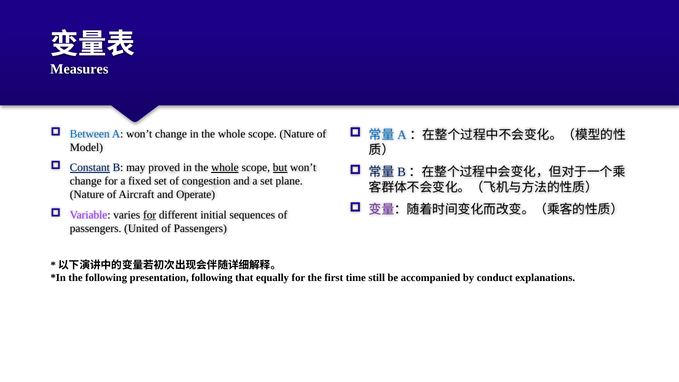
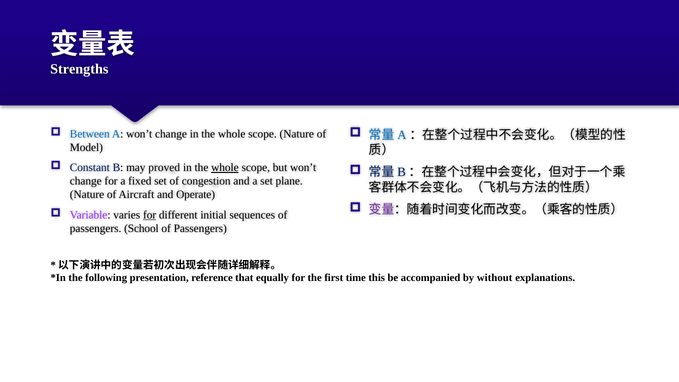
Measures: Measures -> Strengths (79, 69)
Constant underline: present -> none (90, 168)
but underline: present -> none (280, 168)
United: United -> School (141, 228)
presentation following: following -> reference (212, 278)
still: still -> this (377, 278)
conduct: conduct -> without (495, 278)
